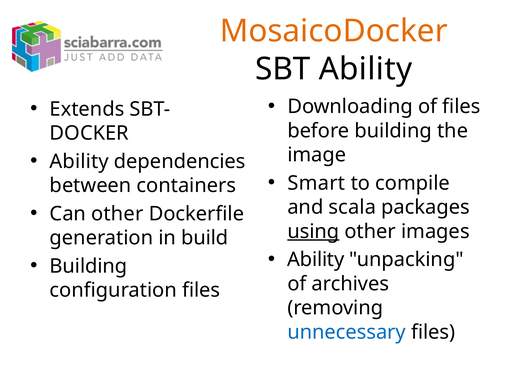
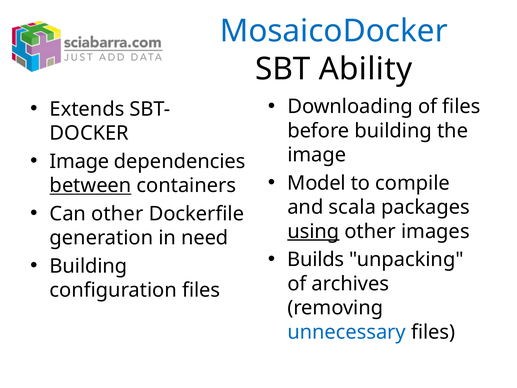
MosaicoDocker colour: orange -> blue (334, 31)
Ability: Ability -> Image (79, 161)
Smart: Smart -> Model (317, 183)
between underline: none -> present (91, 185)
build: build -> need (205, 238)
Ability: Ability -> Builds (316, 259)
